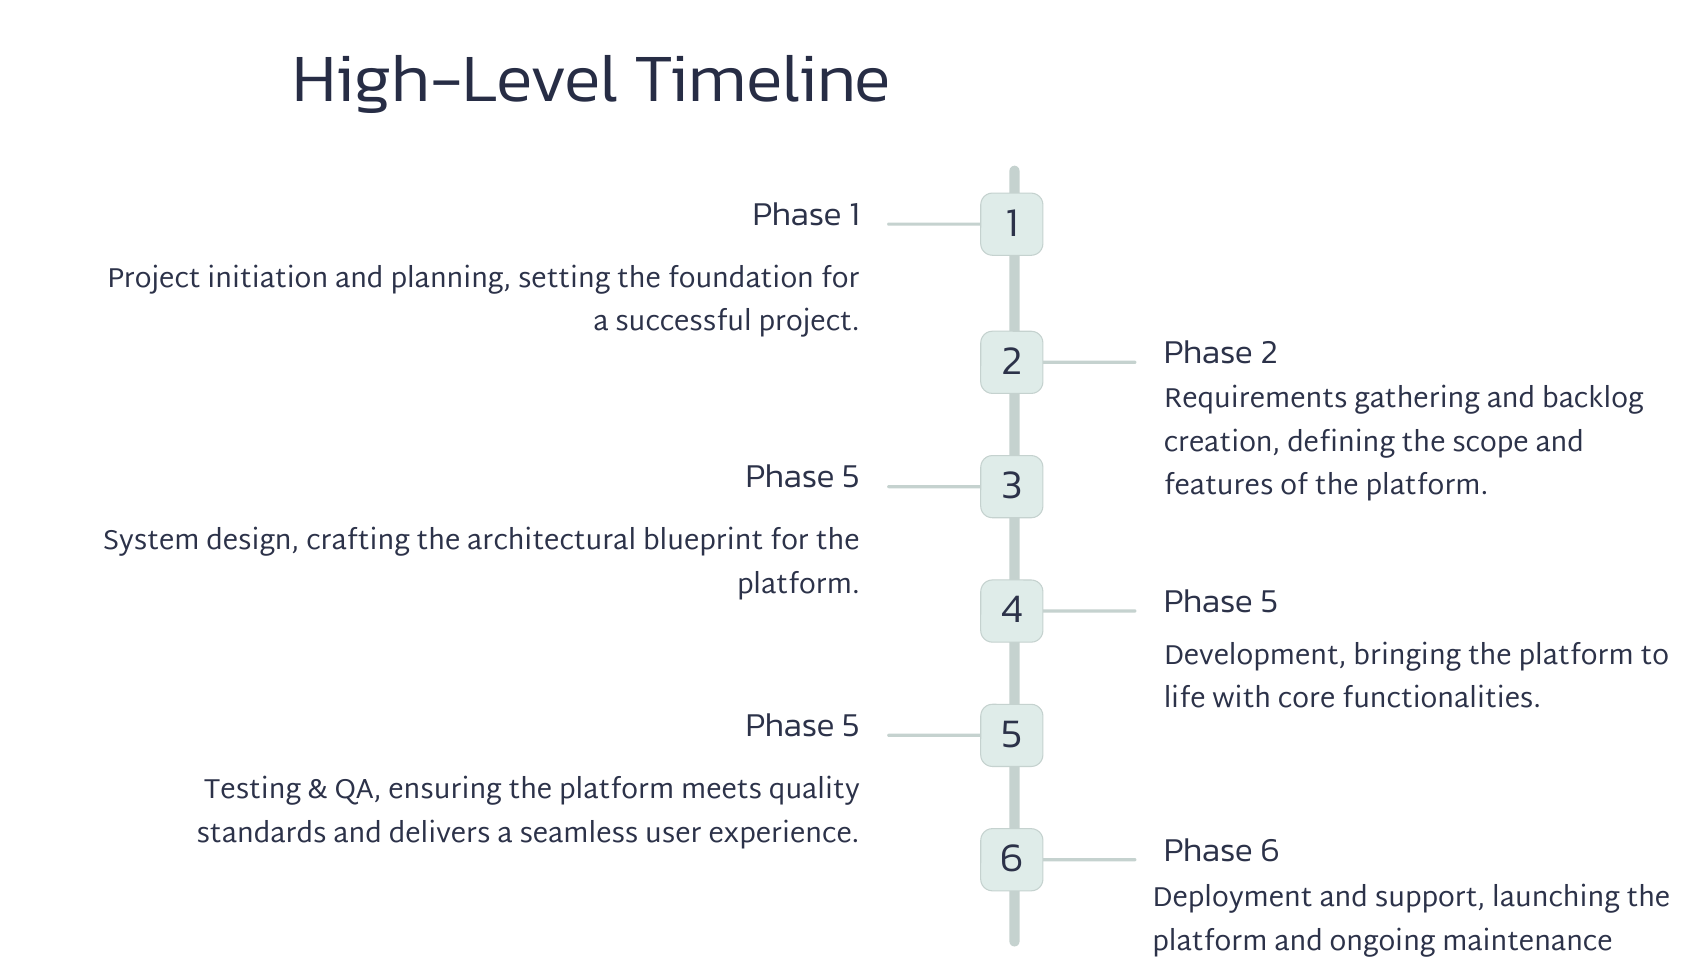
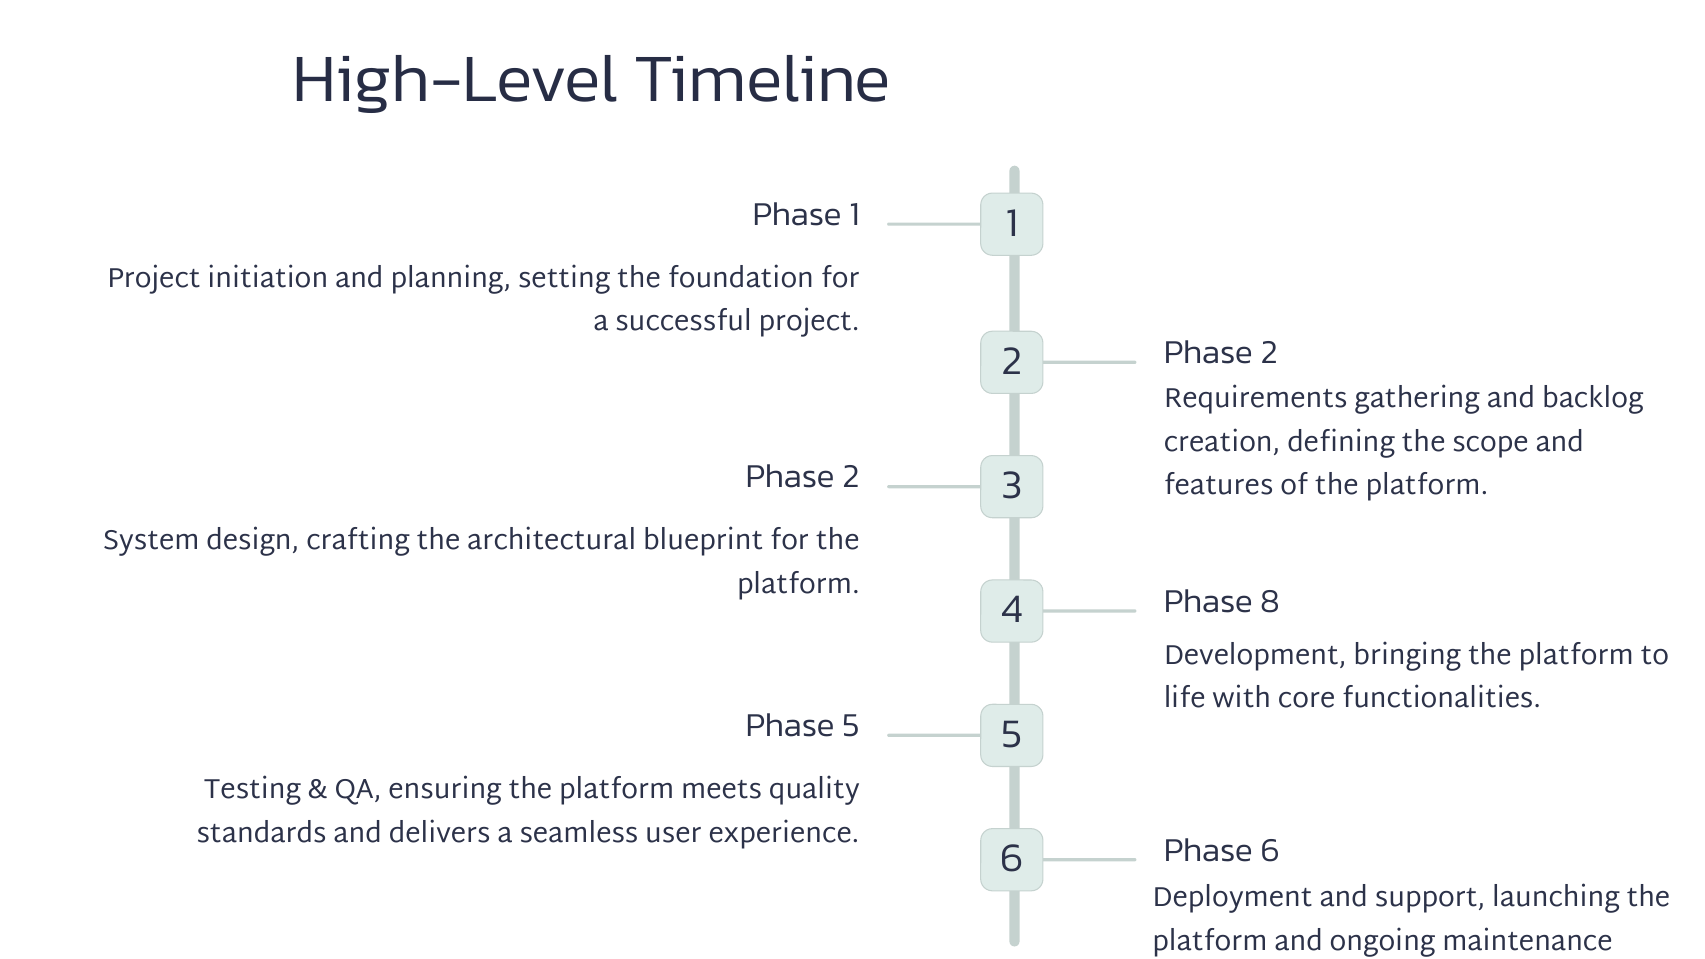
5: 5 -> 2 (851, 477)
4 Phase 5: 5 -> 8 (1270, 601)
